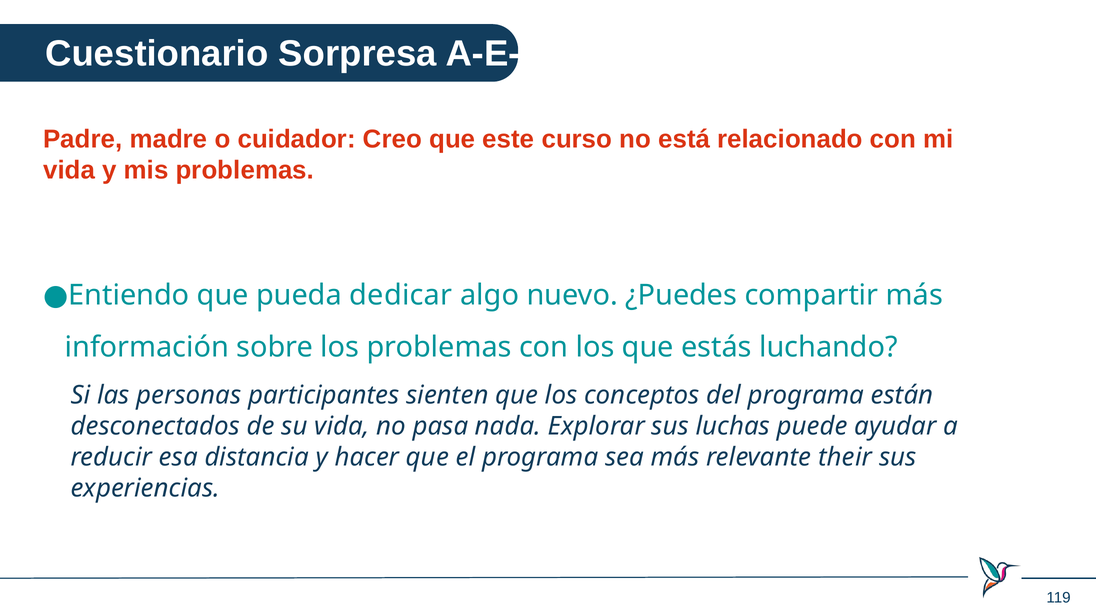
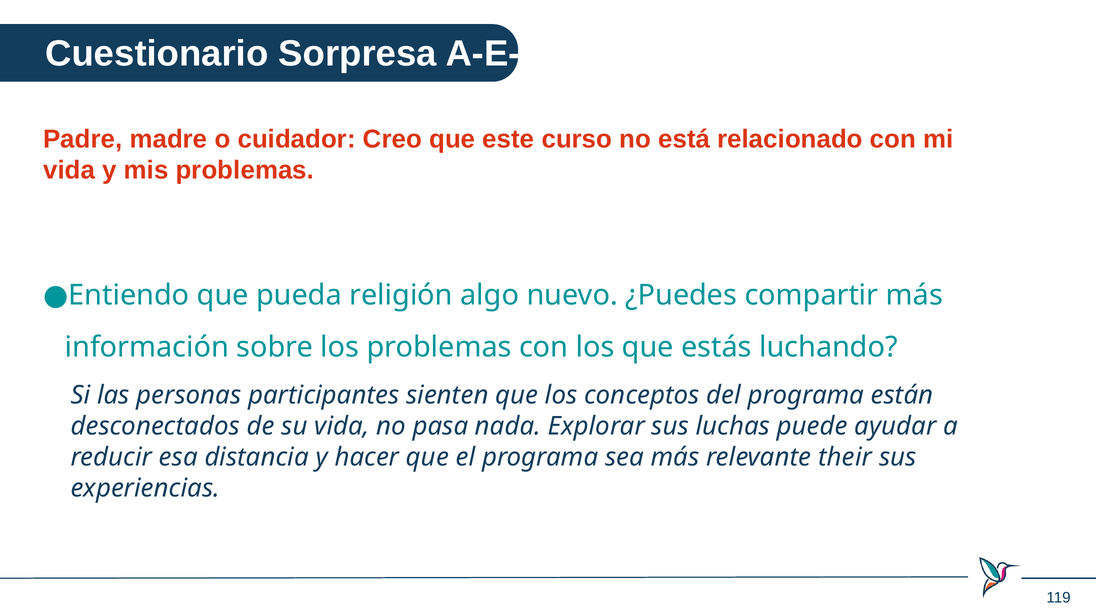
dedicar: dedicar -> religión (401, 296)
